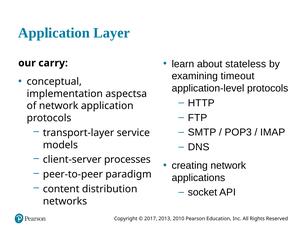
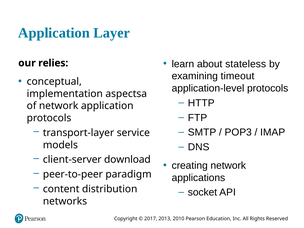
carry: carry -> relies (53, 63)
processes: processes -> download (127, 160)
